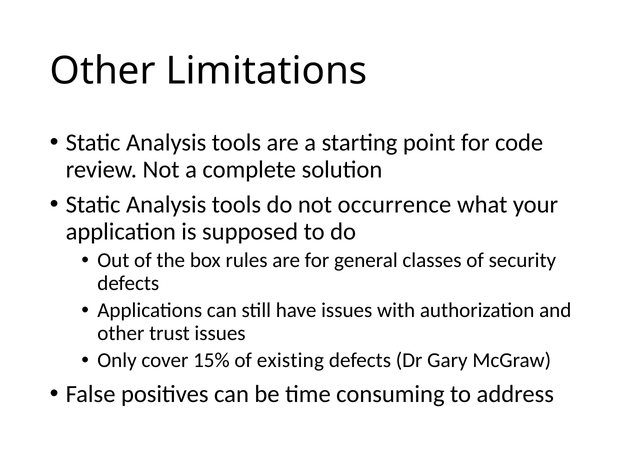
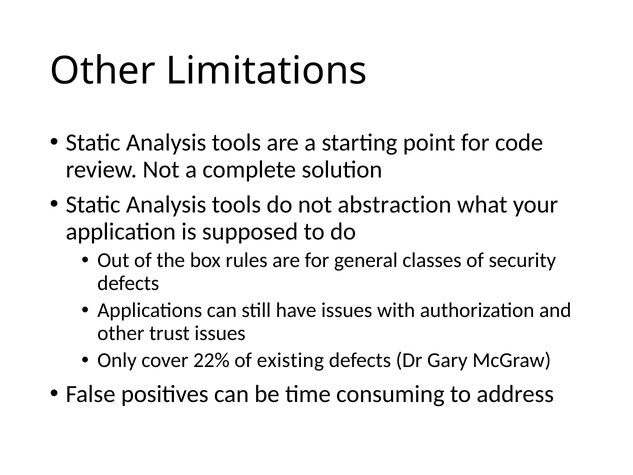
occurrence: occurrence -> abstraction (395, 205)
15%: 15% -> 22% (211, 360)
